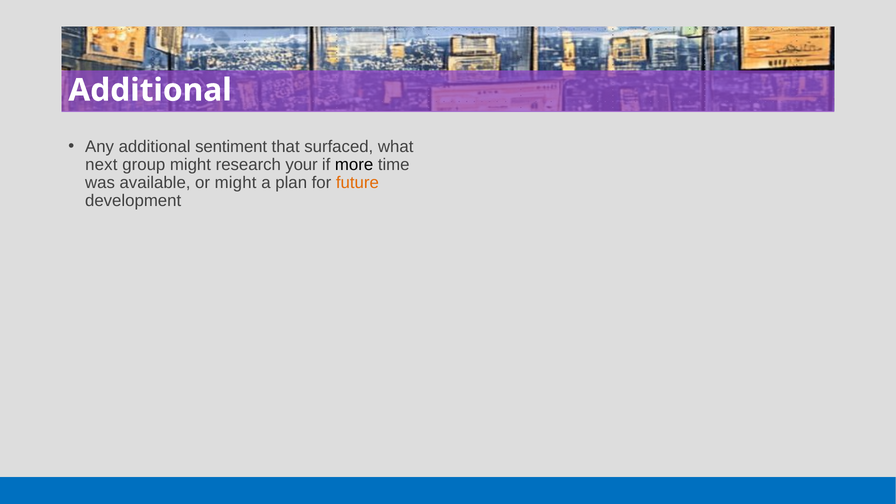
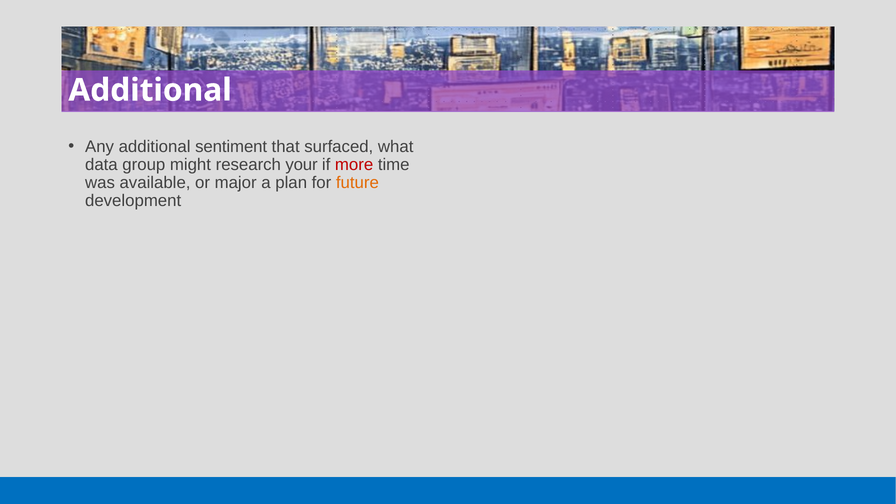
next: next -> data (101, 165)
more colour: black -> red (354, 165)
or might: might -> major (236, 183)
